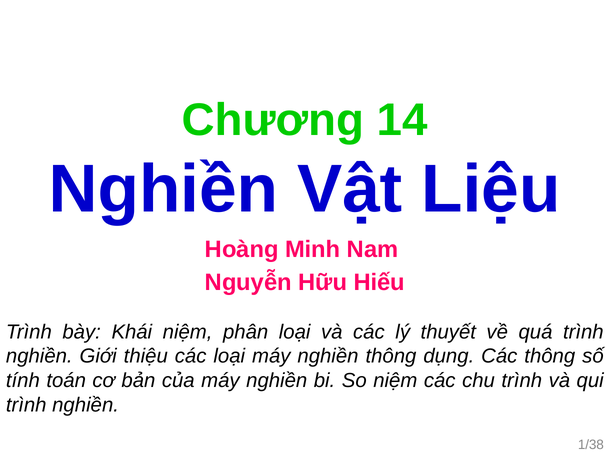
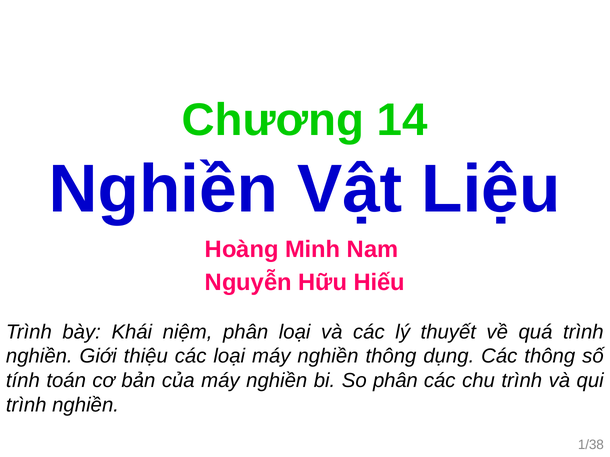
So niệm: niệm -> phân (395, 381)
